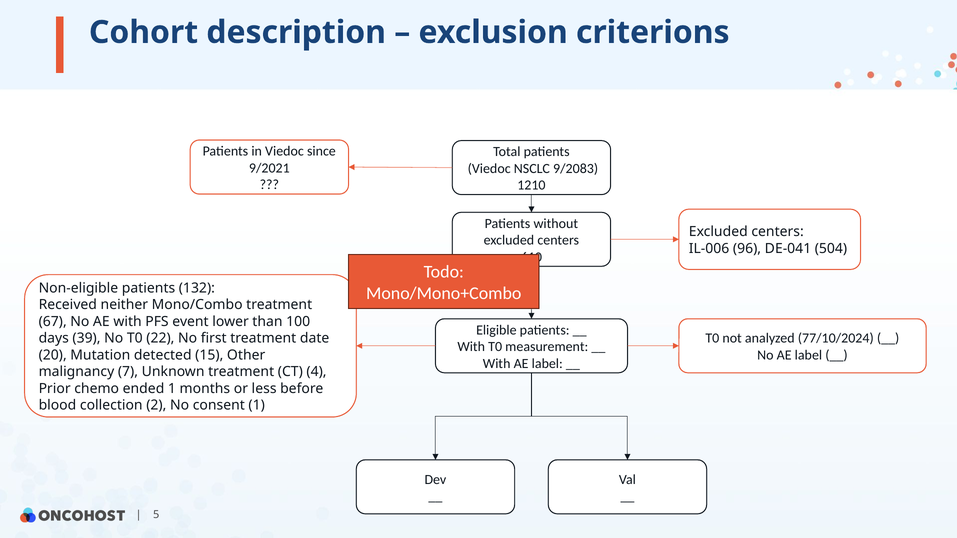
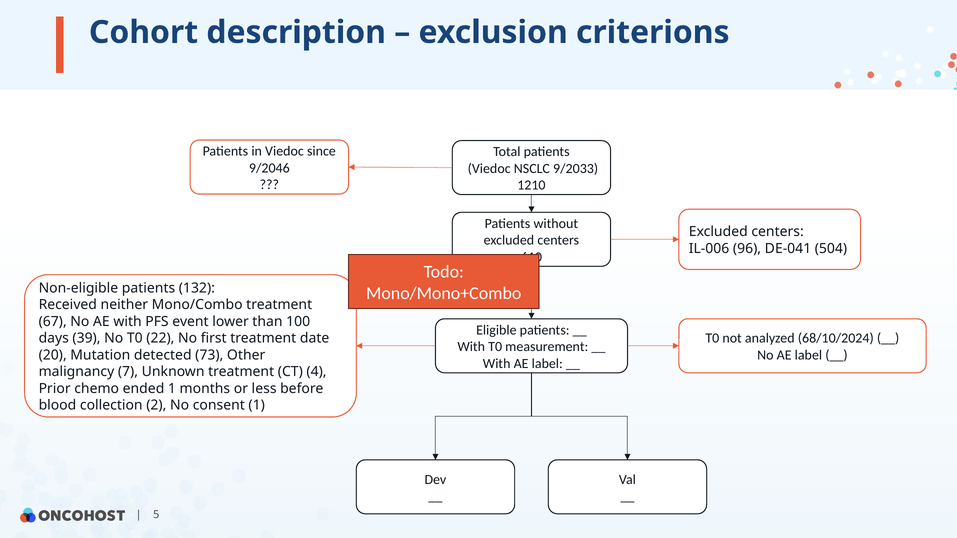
9/2021: 9/2021 -> 9/2046 (269, 168)
9/2083: 9/2083 -> 9/2033 (576, 169)
77/10/2024: 77/10/2024 -> 68/10/2024 (836, 339)
15: 15 -> 73 (209, 355)
